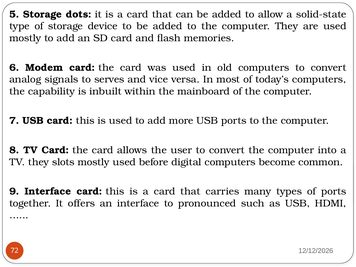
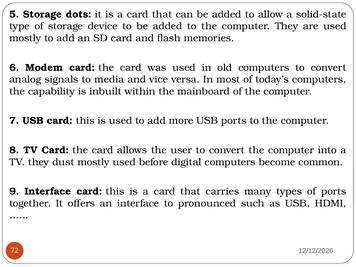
serves: serves -> media (109, 79)
slots: slots -> dust (63, 162)
